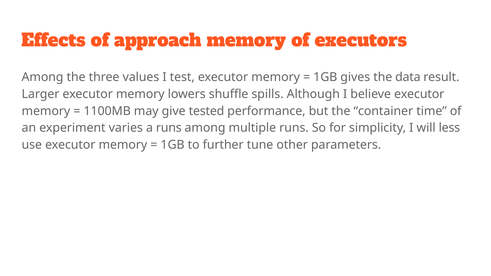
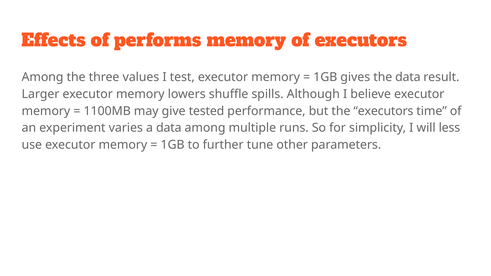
approach: approach -> performs (158, 41)
the container: container -> executors (383, 111)
a runs: runs -> data (169, 128)
